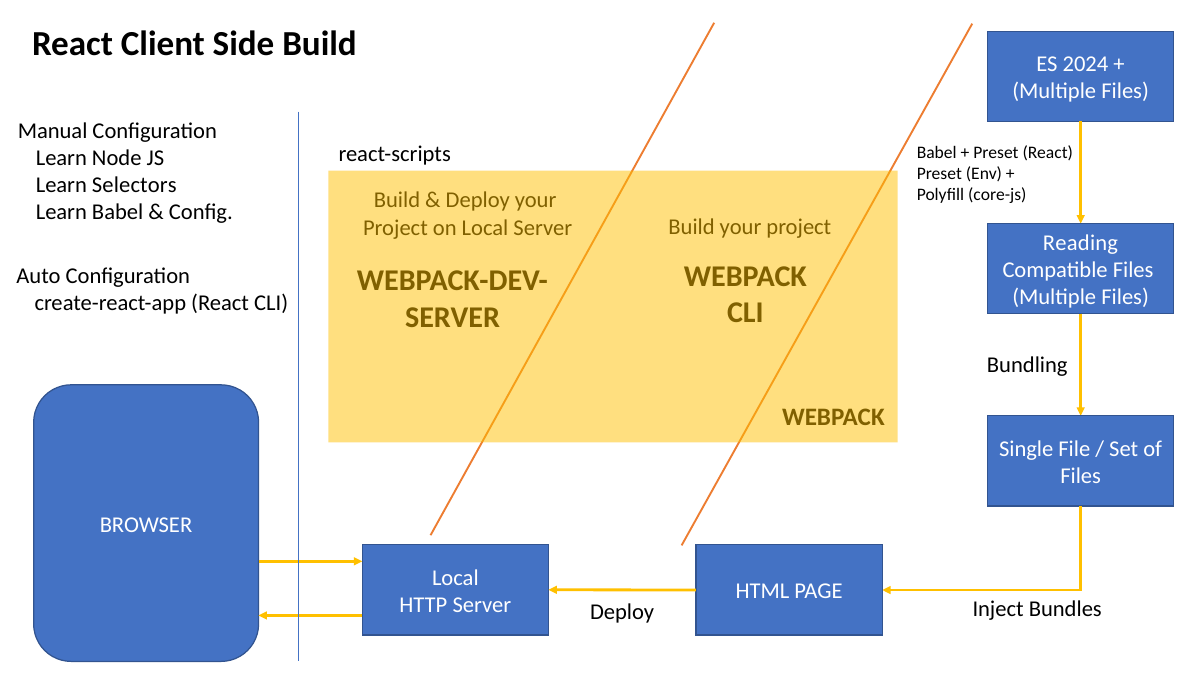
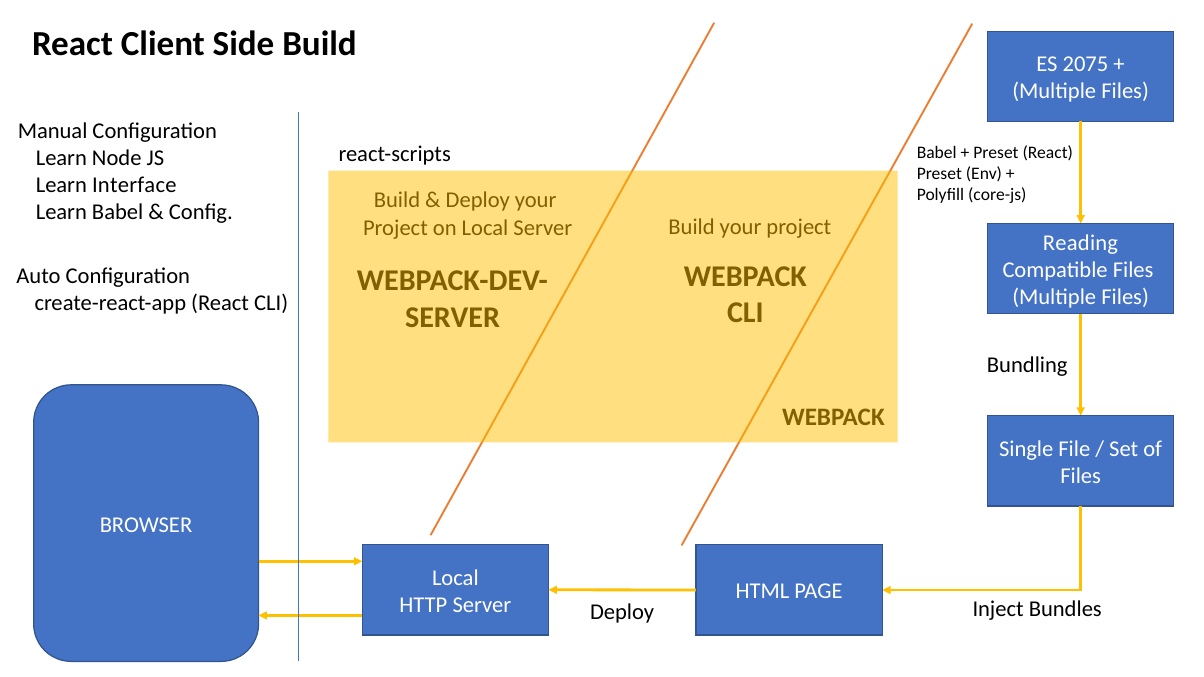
2024: 2024 -> 2075 (1085, 64)
Selectors: Selectors -> Interface (134, 185)
